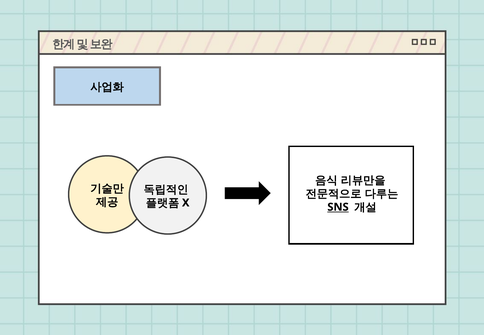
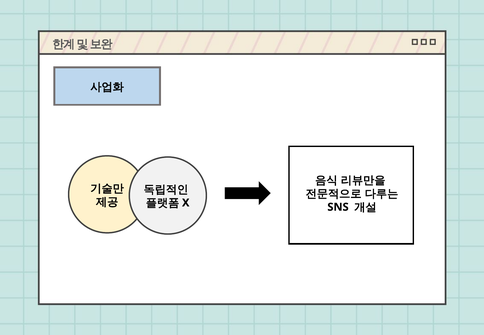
SNS underline: present -> none (338, 207)
